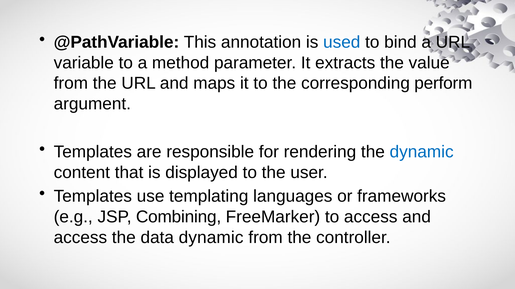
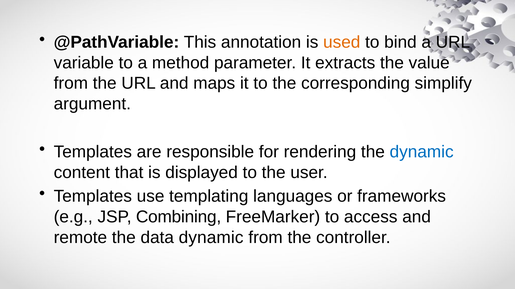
used colour: blue -> orange (342, 42)
perform: perform -> simplify (443, 83)
access: access -> remote (80, 238)
